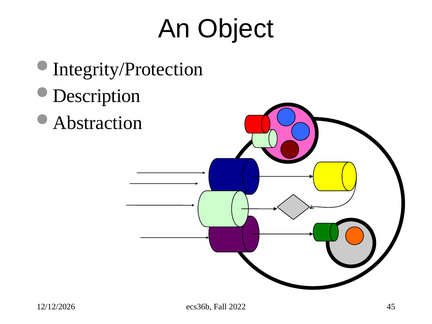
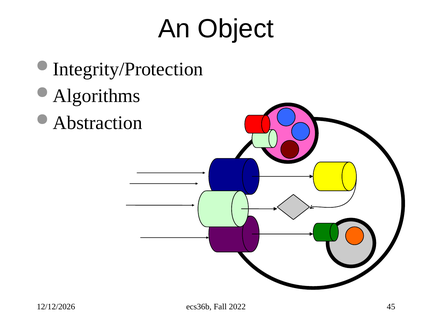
Description: Description -> Algorithms (97, 96)
